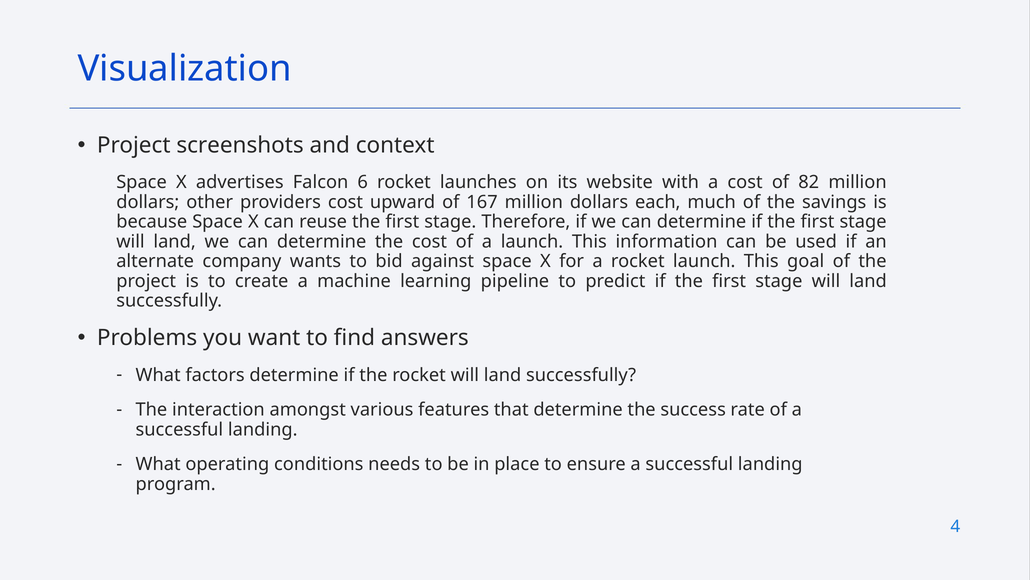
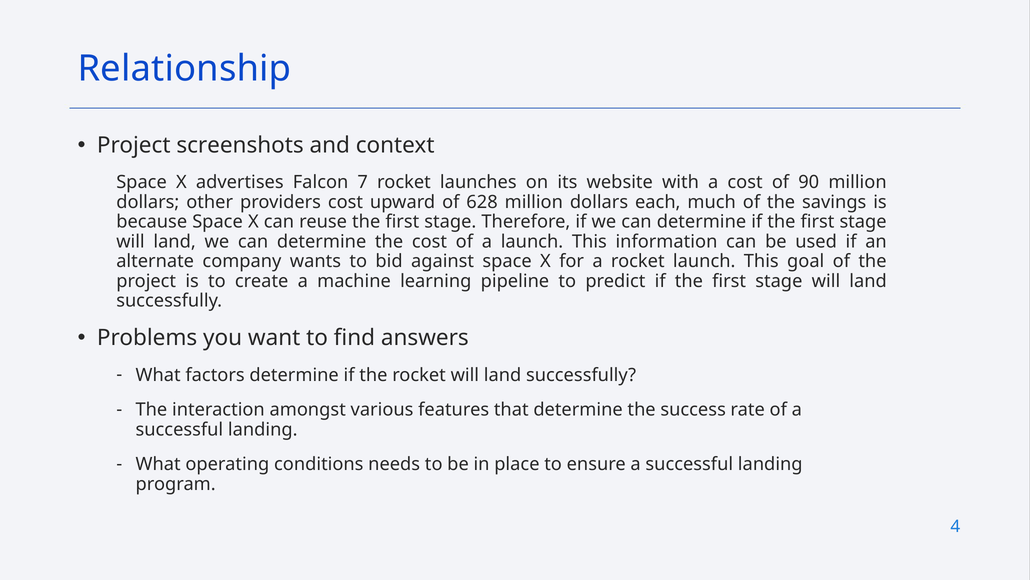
Visualization: Visualization -> Relationship (184, 69)
6: 6 -> 7 (363, 182)
82: 82 -> 90 (809, 182)
167: 167 -> 628 (482, 202)
